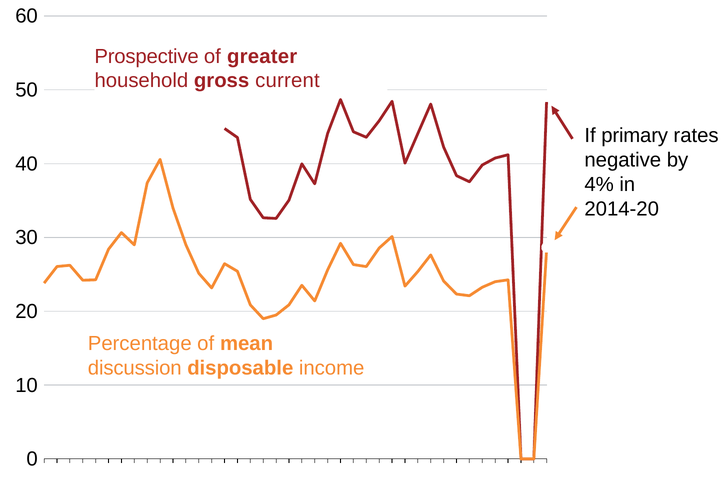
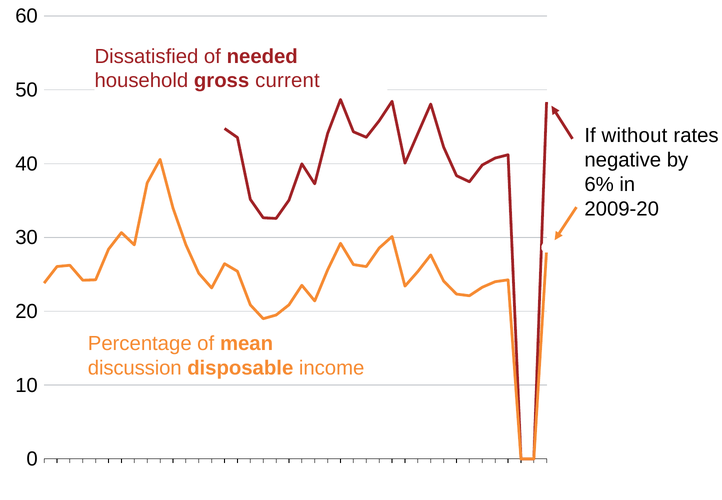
Prospective: Prospective -> Dissatisfied (146, 56)
greater: greater -> needed (262, 56)
primary: primary -> without (634, 136)
4%: 4% -> 6% (599, 184)
2014-20: 2014-20 -> 2009-20 (622, 209)
